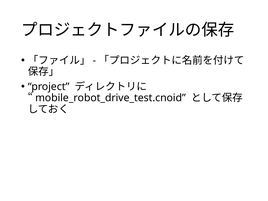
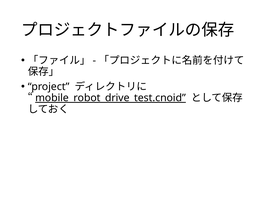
mobile_robot_drive_test.cnoid underline: none -> present (110, 98)
